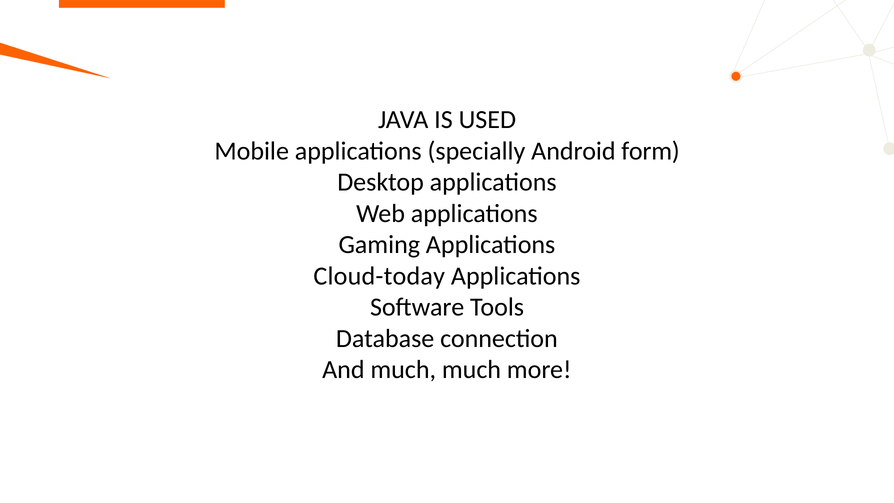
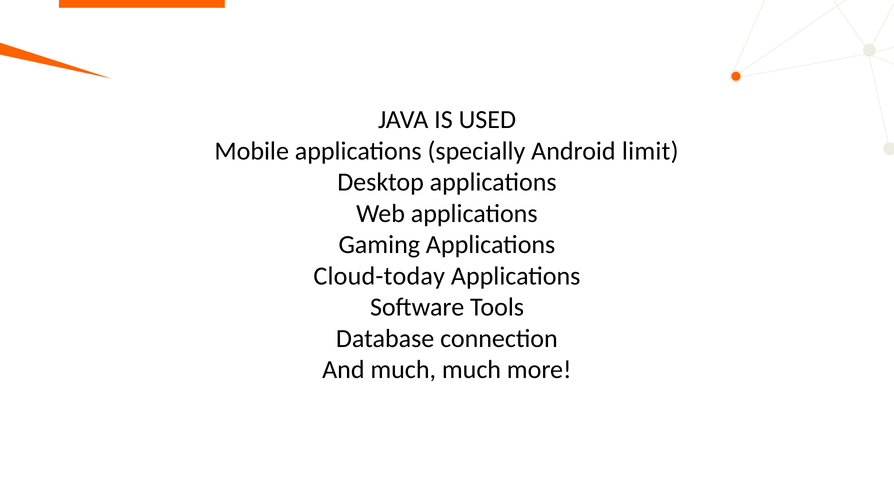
form: form -> limit (650, 151)
